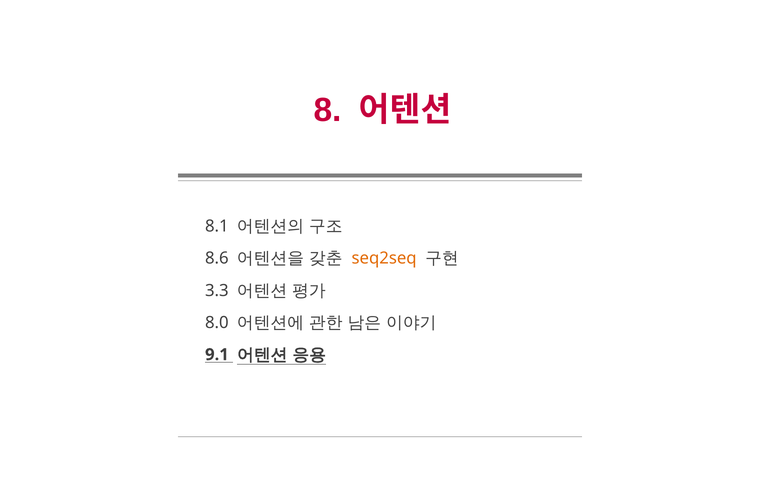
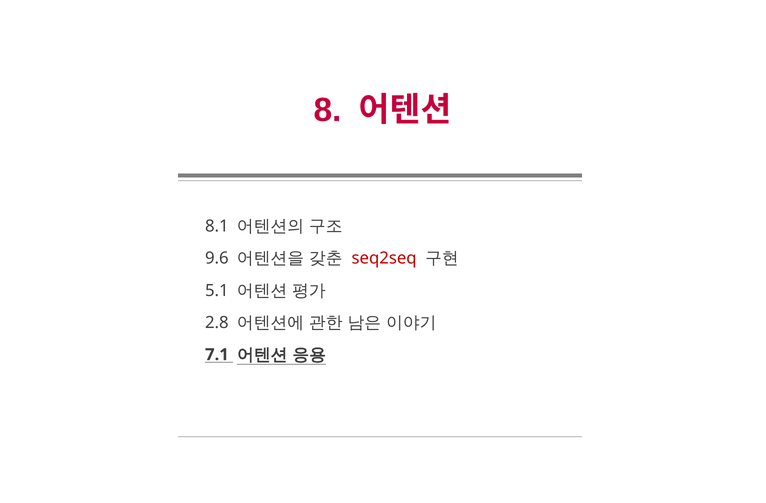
8.6: 8.6 -> 9.6 (217, 258)
seq2seq colour: orange -> red (384, 258)
3.3: 3.3 -> 5.1 (217, 291)
8.0: 8.0 -> 2.8 (217, 323)
9.1: 9.1 -> 7.1 (217, 355)
